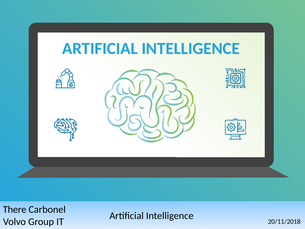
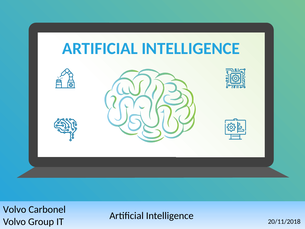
There: There -> Volvo (15, 209)
